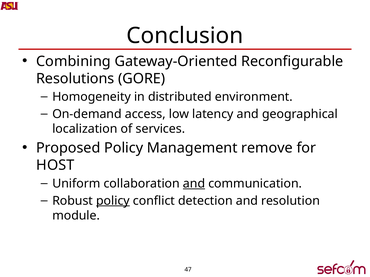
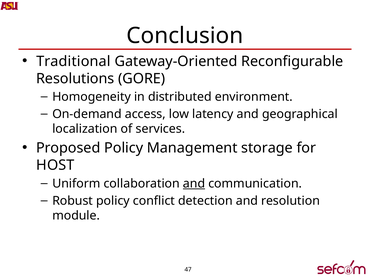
Combining: Combining -> Traditional (73, 61)
remove: remove -> storage (267, 148)
policy underline: present -> none (113, 201)
